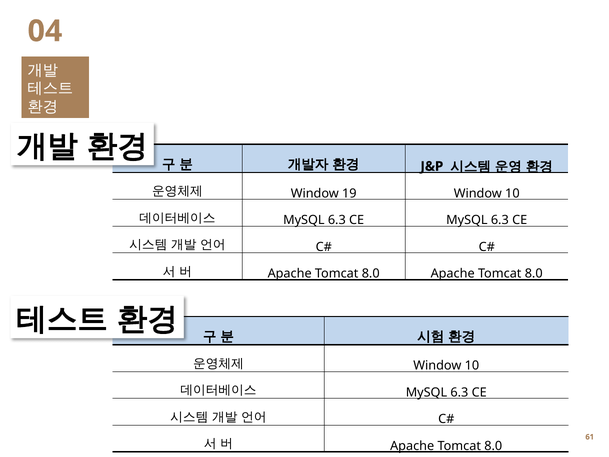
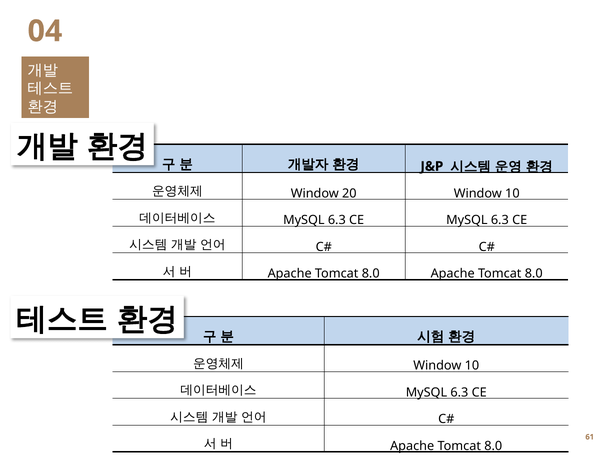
19: 19 -> 20 (349, 193)
